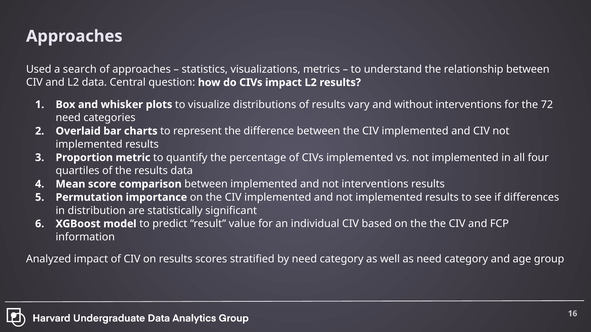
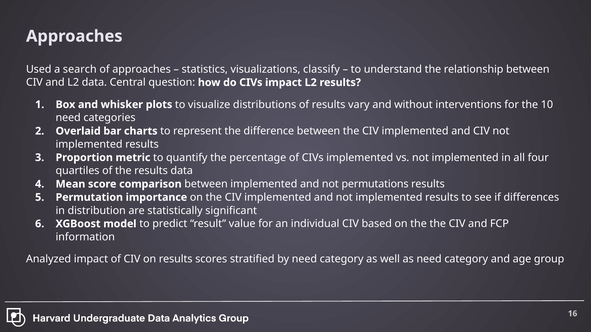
metrics: metrics -> classify (321, 69)
72: 72 -> 10 (547, 105)
not interventions: interventions -> permutations (375, 184)
